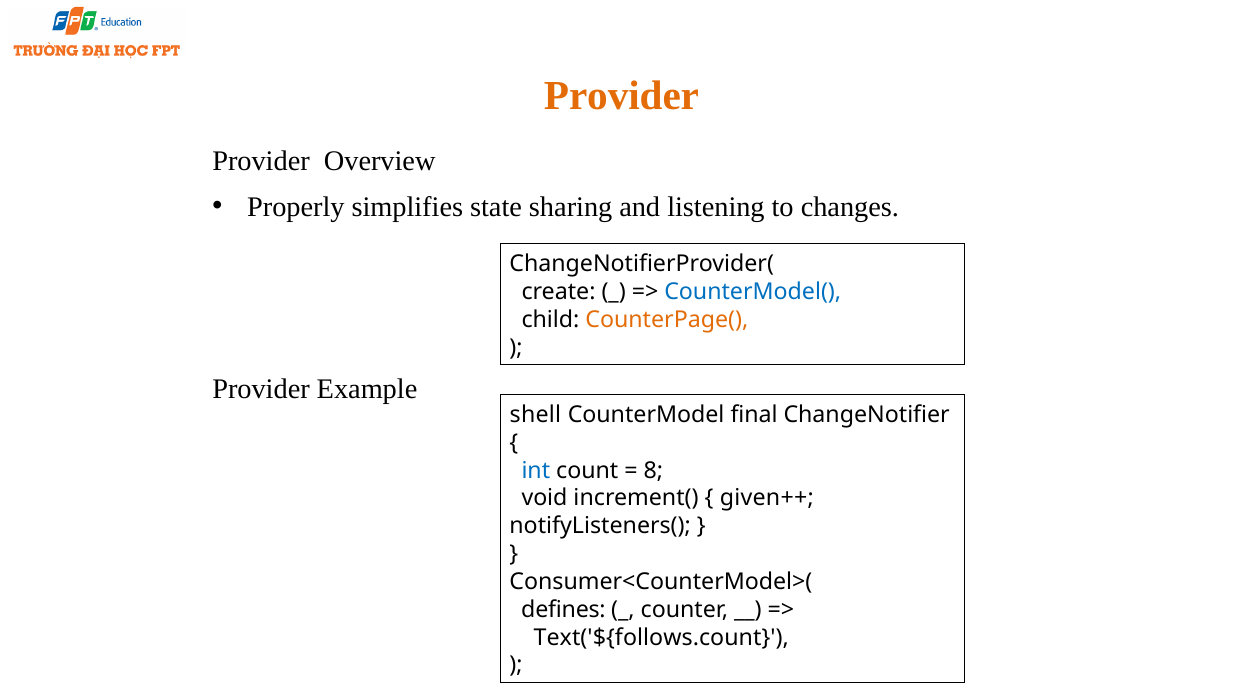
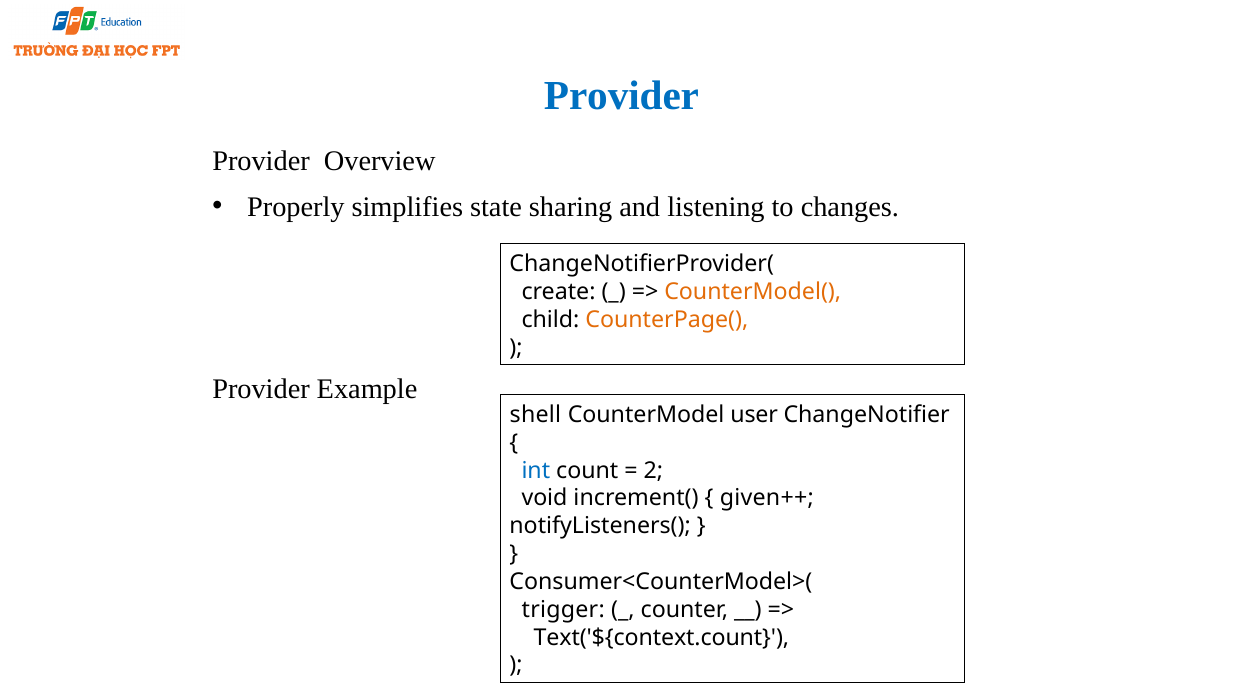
Provider colour: orange -> blue (621, 96)
CounterModel( colour: blue -> orange (753, 292)
final: final -> user (754, 415)
8: 8 -> 2 (653, 471)
defines: defines -> trigger (563, 610)
Text('${follows.count: Text('${follows.count -> Text('${context.count (661, 638)
